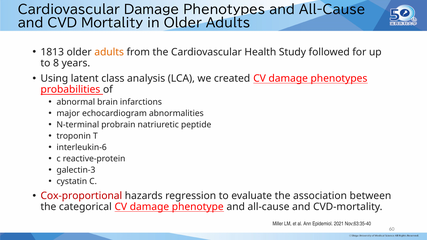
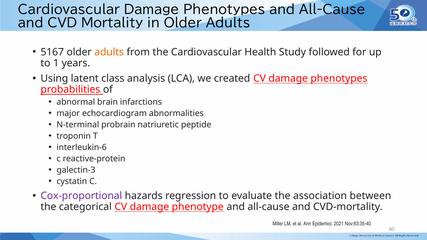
1813: 1813 -> 5167 (52, 52)
8: 8 -> 1 (56, 63)
Cox-proportional colour: red -> purple (81, 196)
